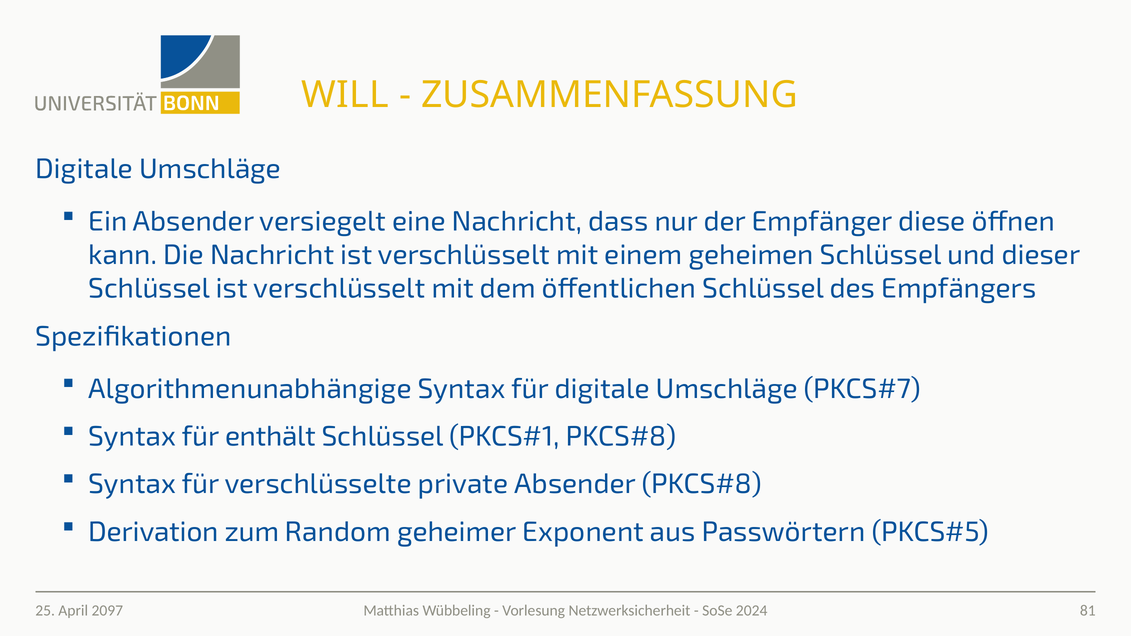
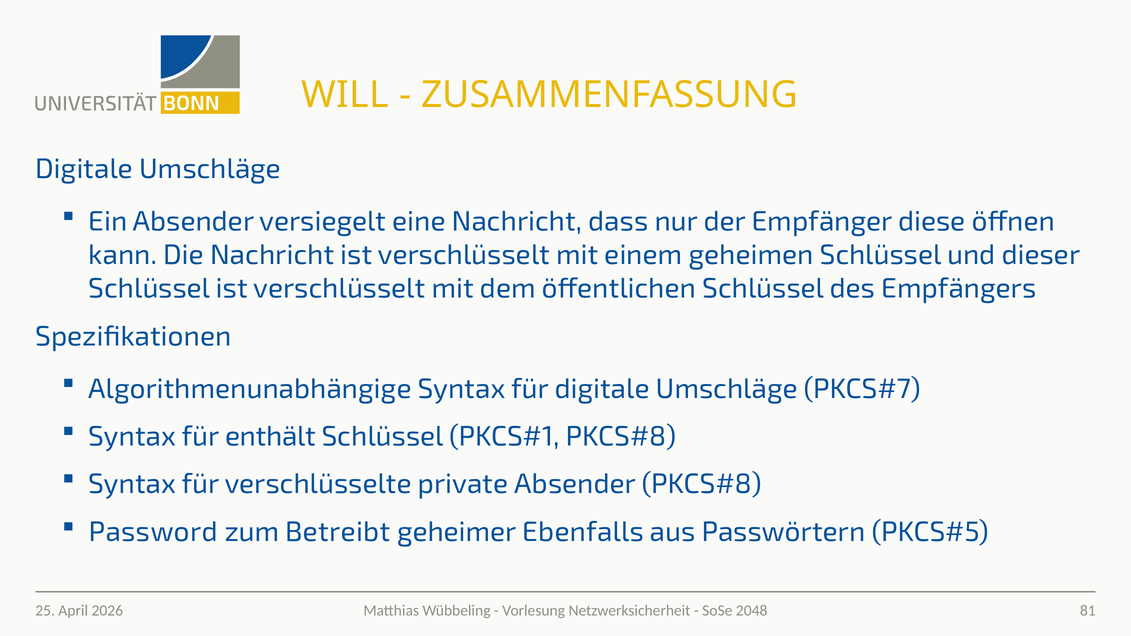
Derivation: Derivation -> Password (153, 532)
Random: Random -> Betreibt (338, 532)
Exponent: Exponent -> Ebenfalls (583, 532)
2024: 2024 -> 2048 (752, 611)
2097: 2097 -> 2026 (107, 611)
